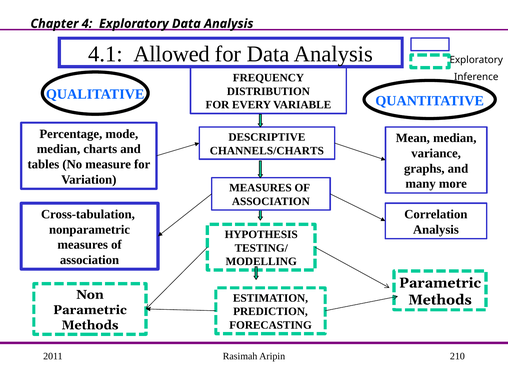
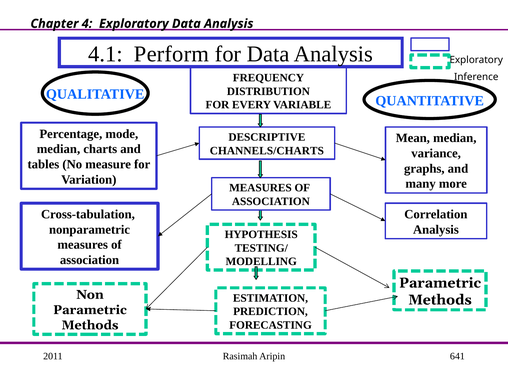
Allowed: Allowed -> Perform (172, 54)
210: 210 -> 641 (457, 356)
